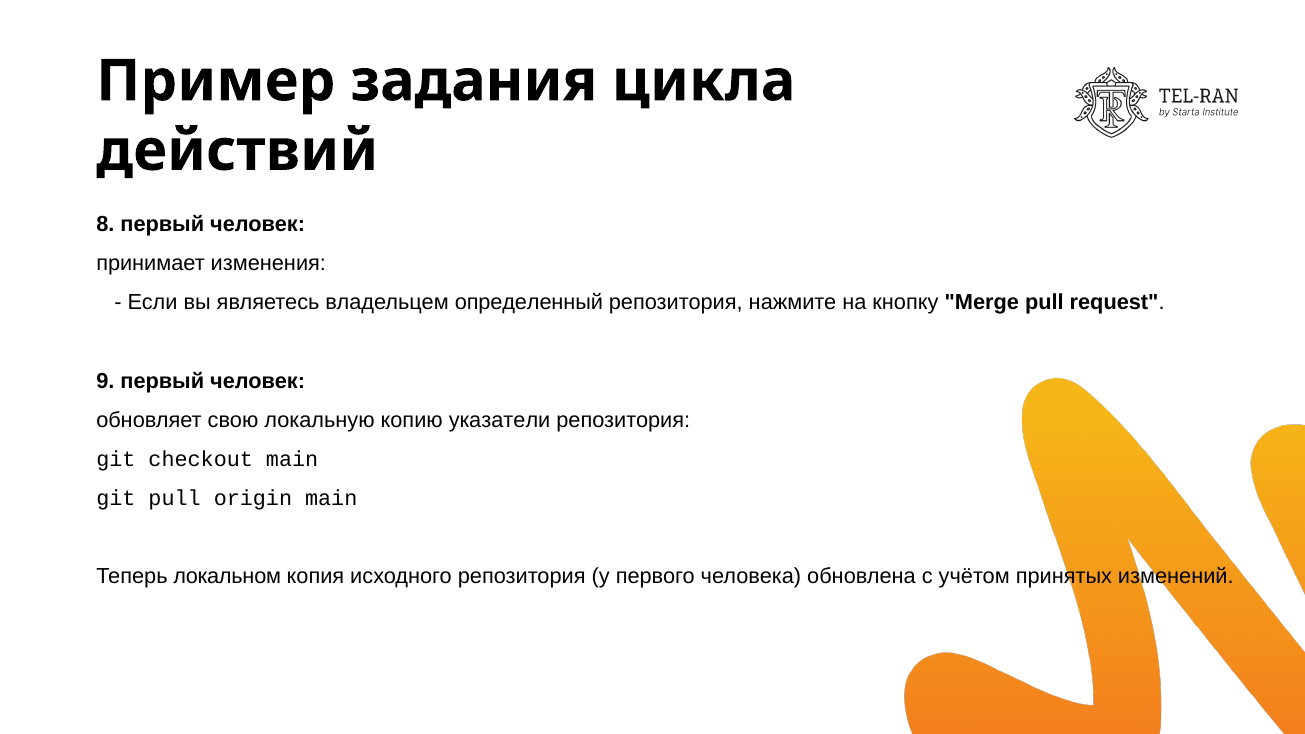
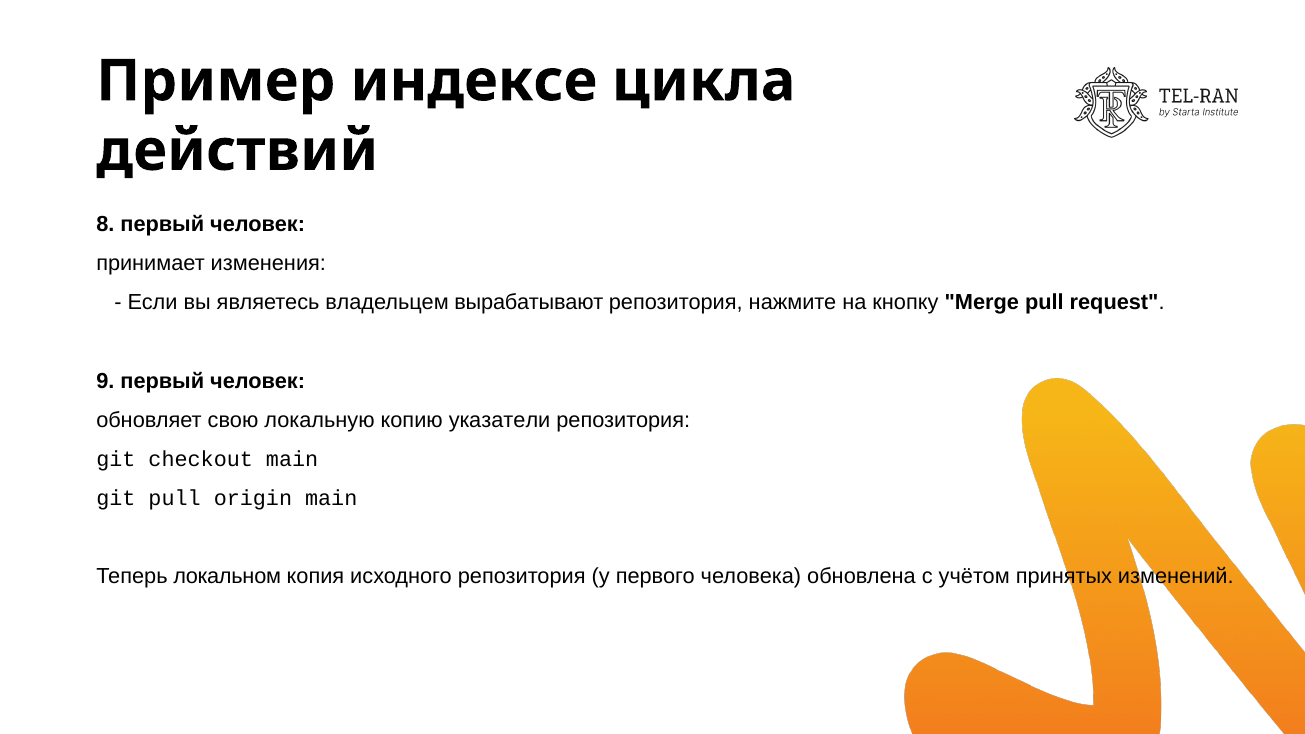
задания: задания -> индексе (474, 81)
определенный: определенный -> вырабатывают (529, 303)
